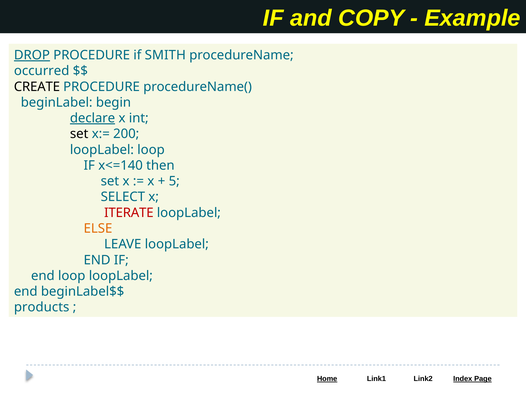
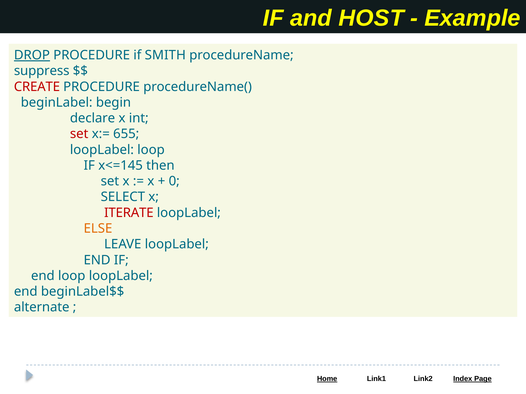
COPY: COPY -> HOST (371, 18)
occurred: occurred -> suppress (42, 71)
CREATE colour: black -> red (37, 87)
declare underline: present -> none (93, 118)
set colour: black -> red (79, 134)
200: 200 -> 655 (126, 134)
x<=140: x<=140 -> x<=145 (121, 166)
5: 5 -> 0 (174, 181)
products: products -> alternate (42, 308)
